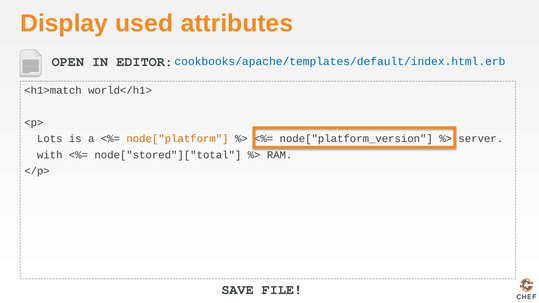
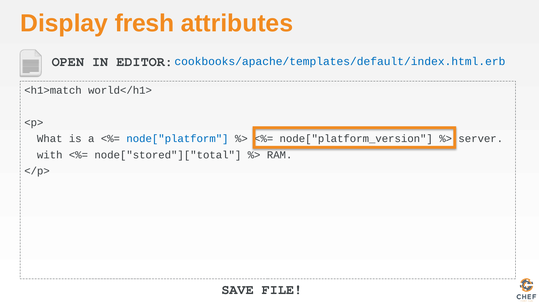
used: used -> fresh (144, 23)
Lots: Lots -> What (50, 139)
node["platform colour: orange -> blue (177, 139)
